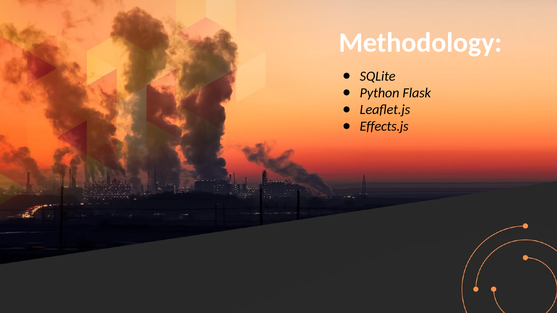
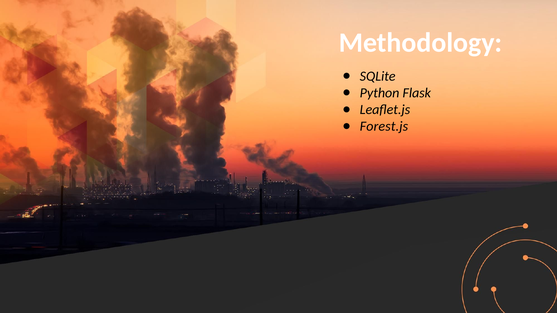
Effects.js: Effects.js -> Forest.js (384, 126)
